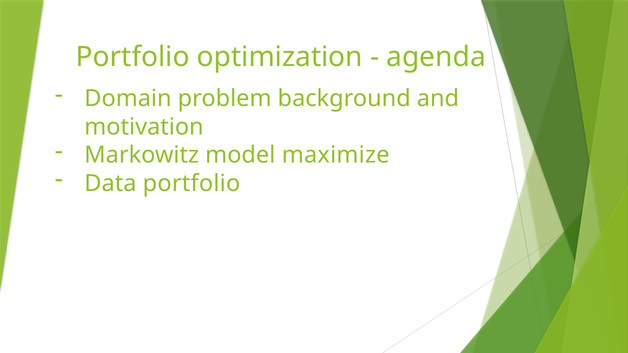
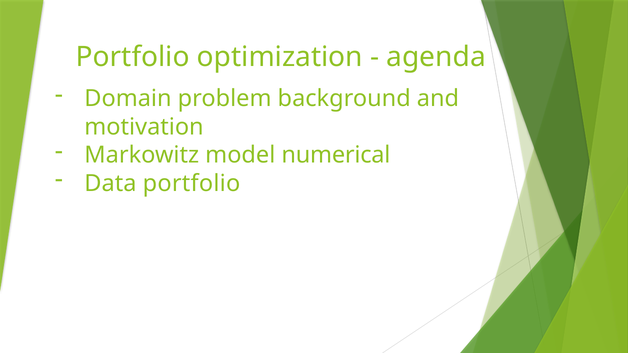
maximize: maximize -> numerical (336, 155)
